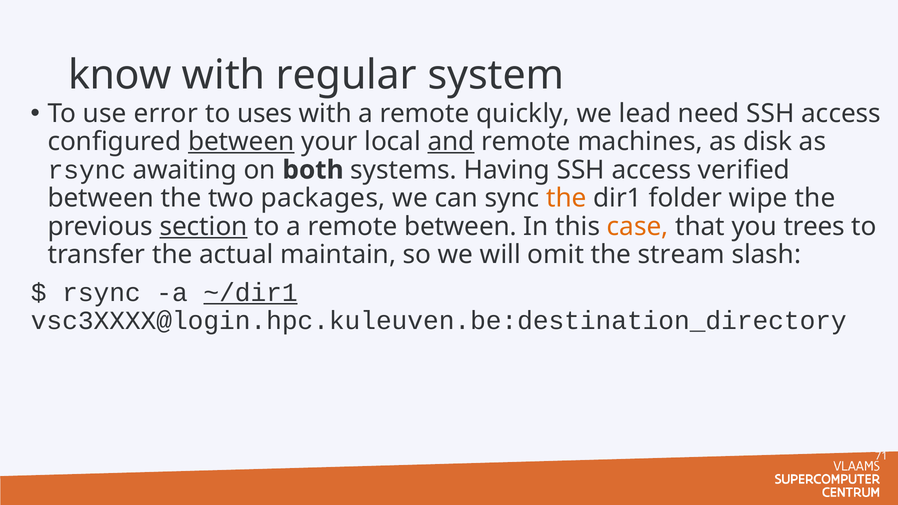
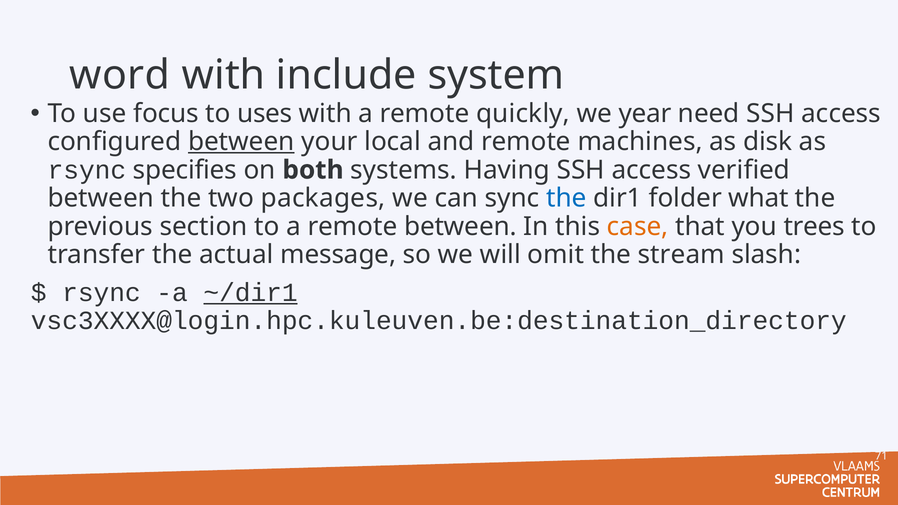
know: know -> word (120, 75)
regular: regular -> include (346, 75)
error: error -> focus (166, 113)
lead: lead -> year (645, 113)
and underline: present -> none (451, 142)
awaiting: awaiting -> specifies (185, 170)
the colour: orange -> blue (566, 198)
wipe: wipe -> what (759, 198)
section underline: present -> none (204, 227)
maintain: maintain -> message (338, 255)
